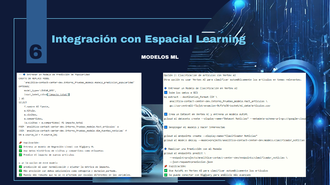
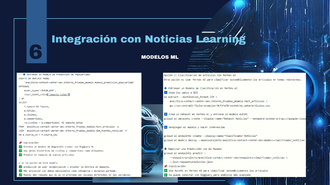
Espacial: Espacial -> Noticias (169, 39)
